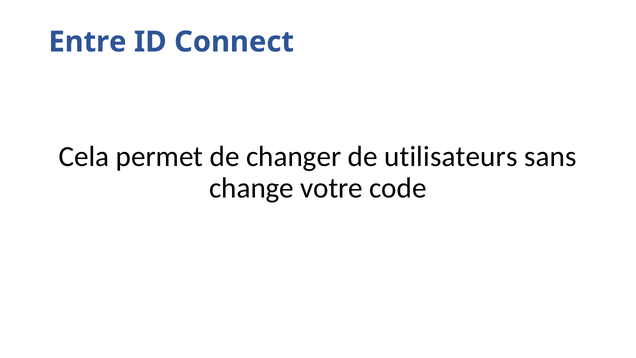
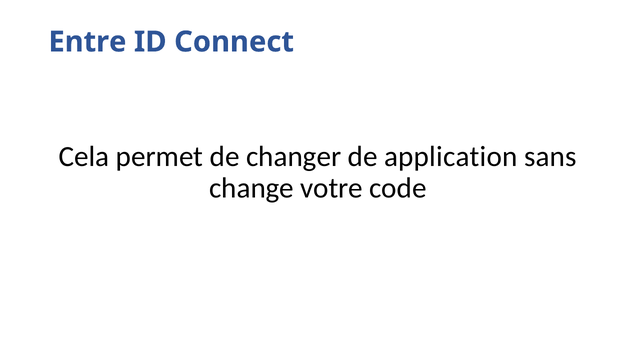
utilisateurs: utilisateurs -> application (451, 157)
